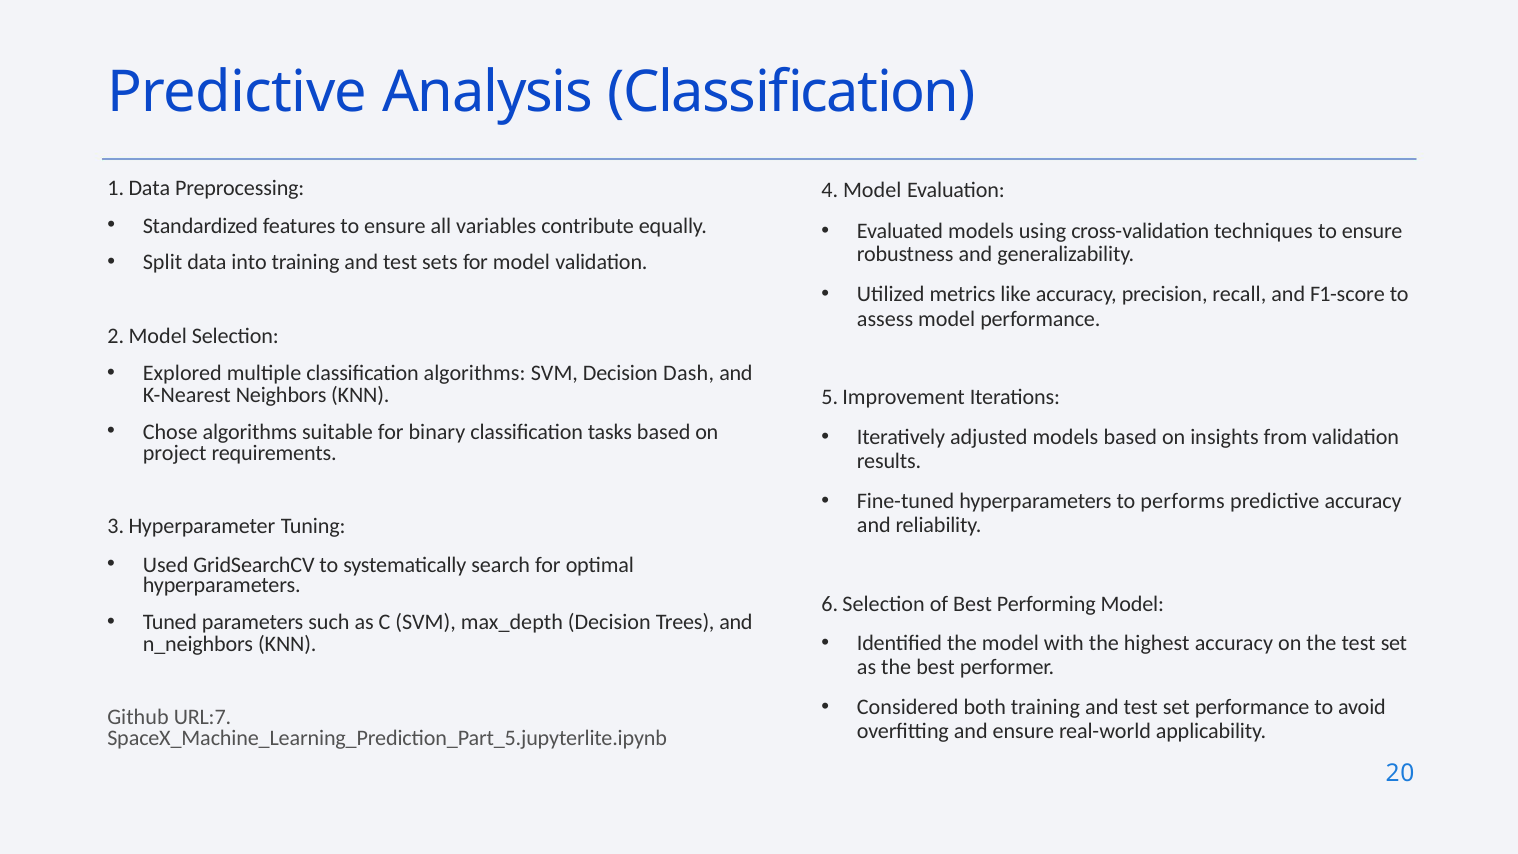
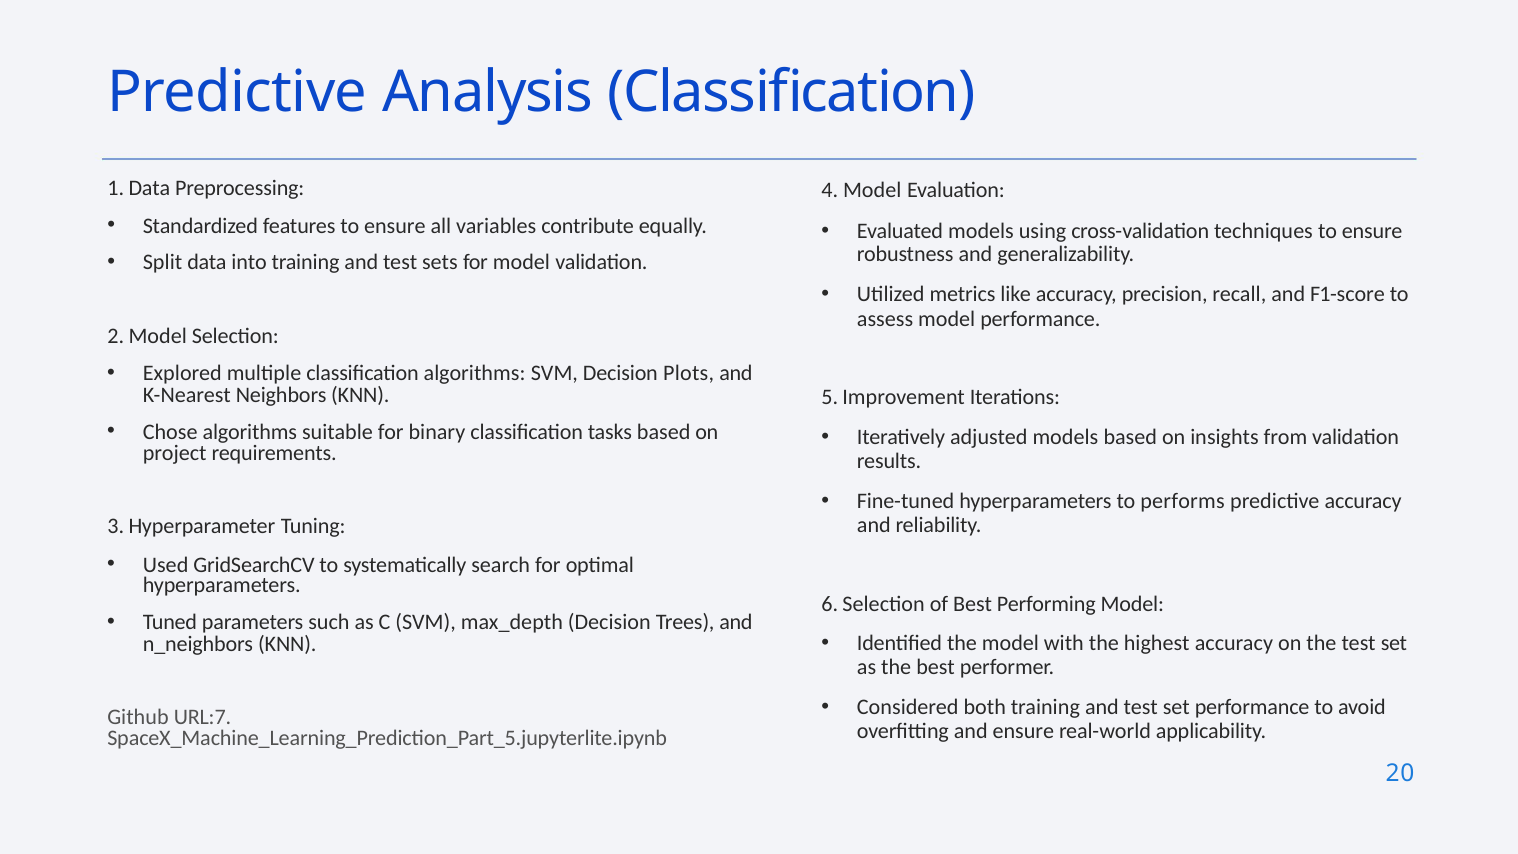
Dash: Dash -> Plots (689, 374)
